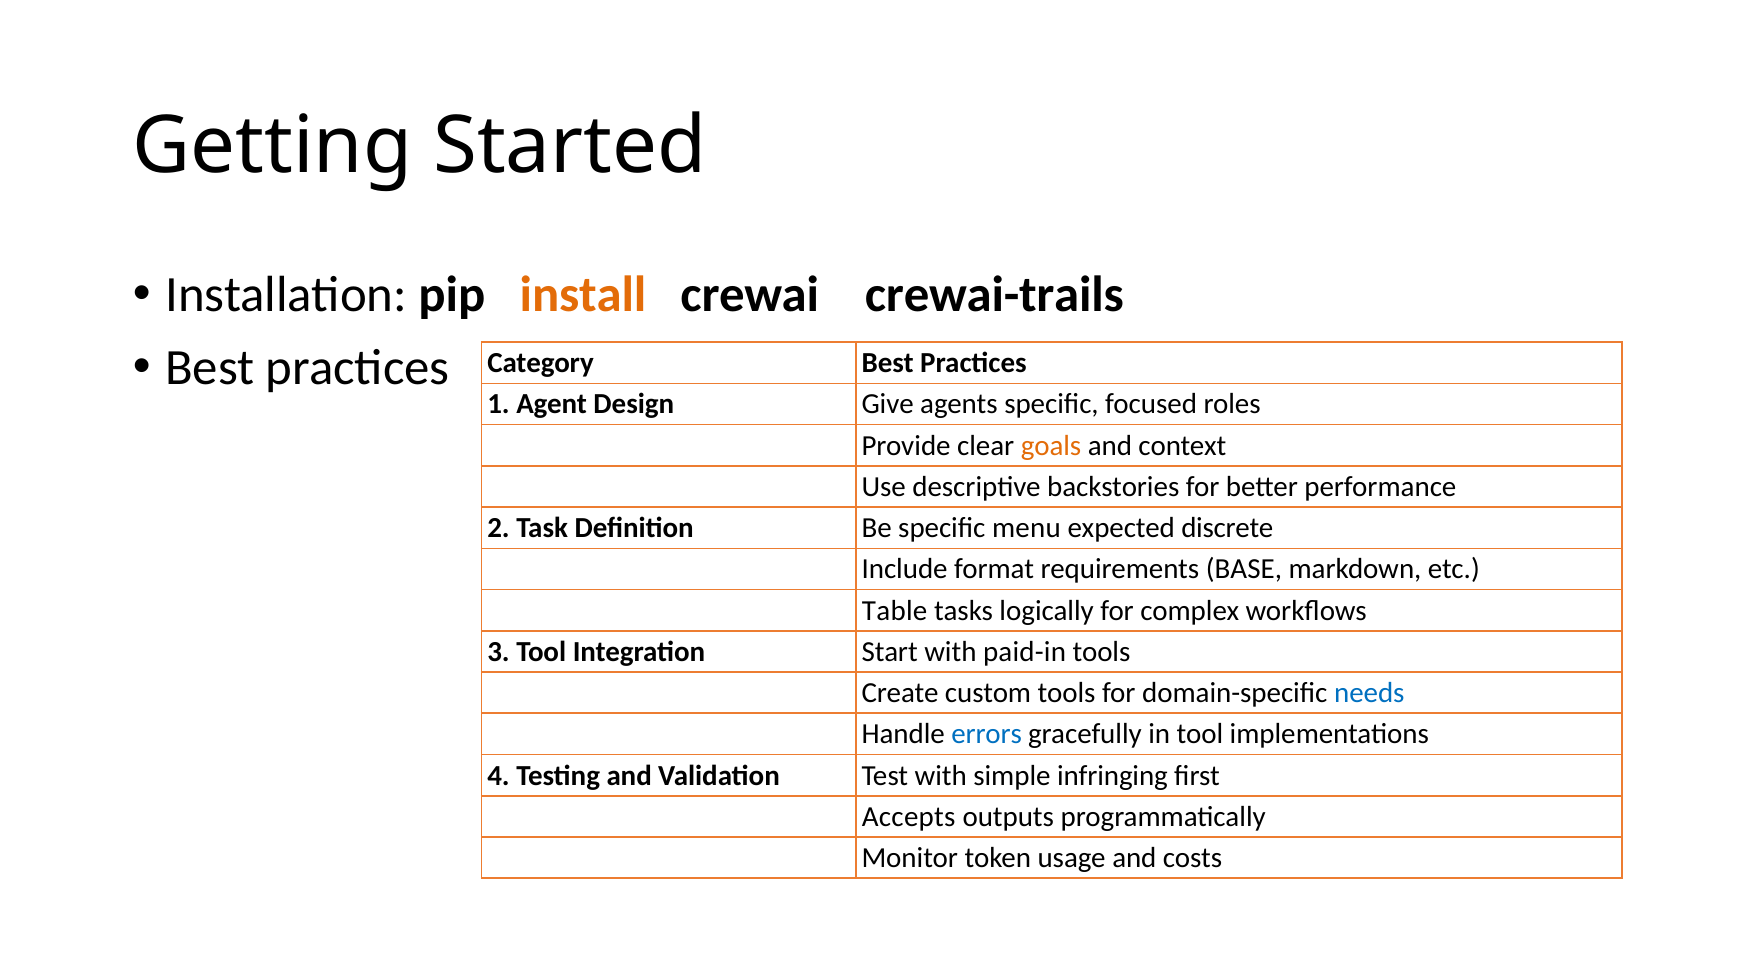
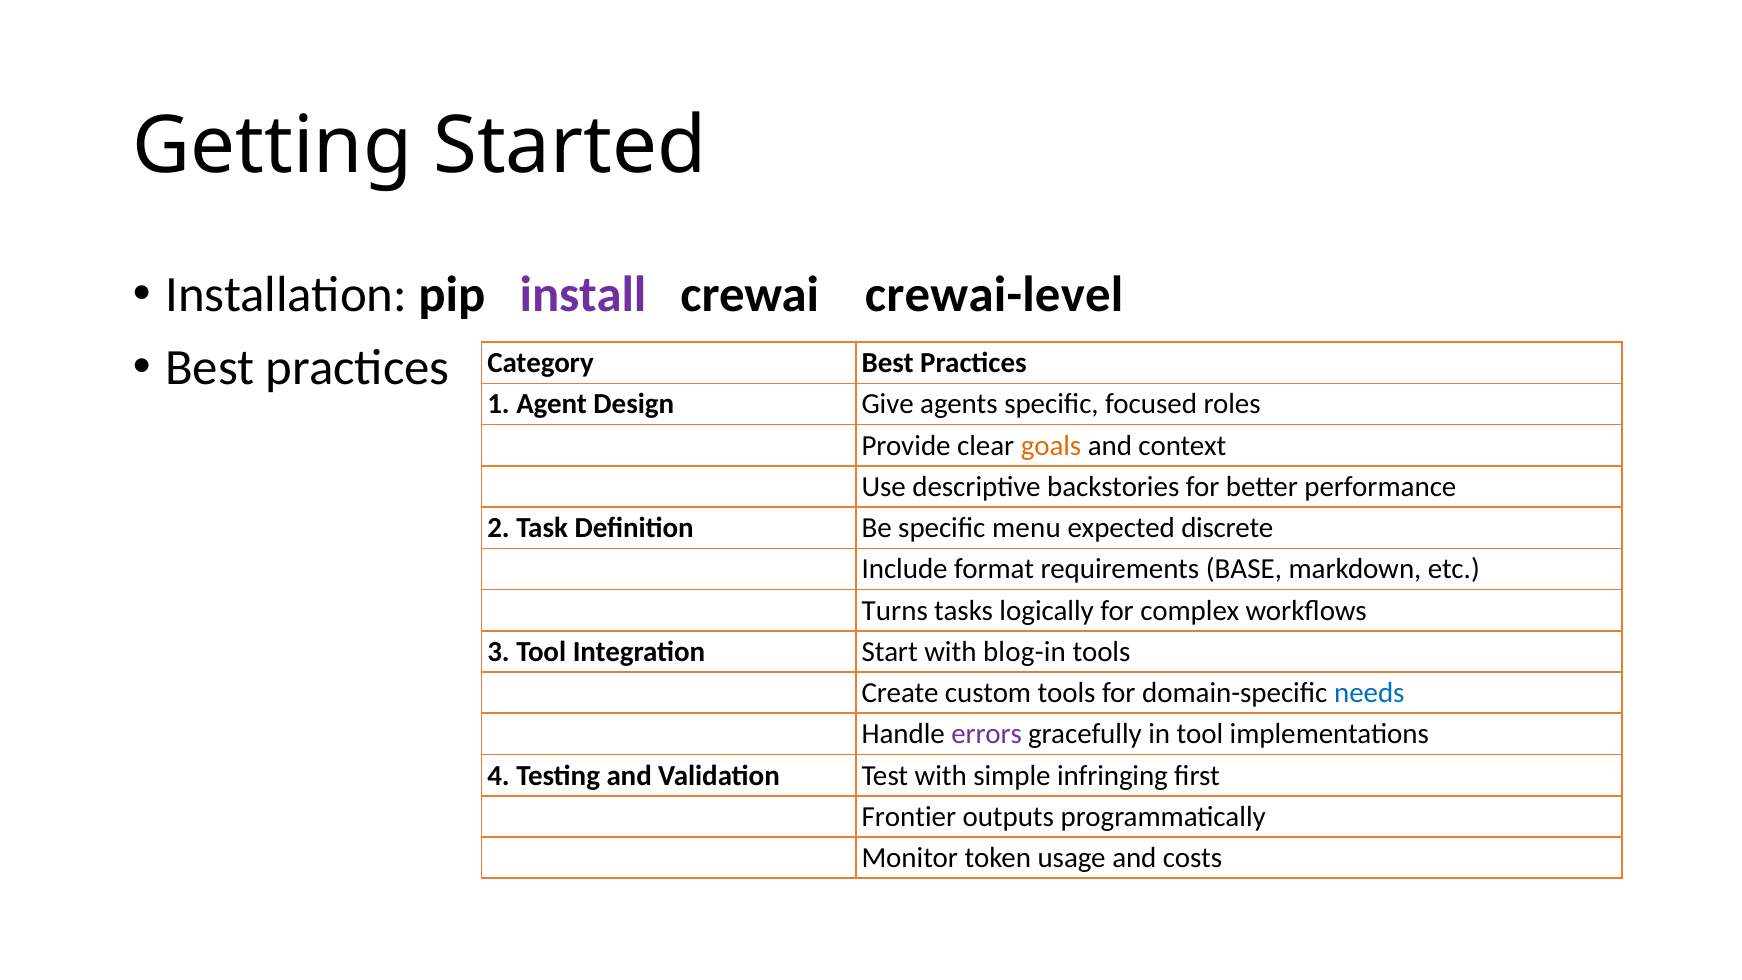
install colour: orange -> purple (583, 295)
crewai-trails: crewai-trails -> crewai-level (994, 295)
Table: Table -> Turns (895, 610)
paid-in: paid-in -> blog-in (1024, 652)
errors colour: blue -> purple (987, 734)
Accepts: Accepts -> Frontier (909, 817)
